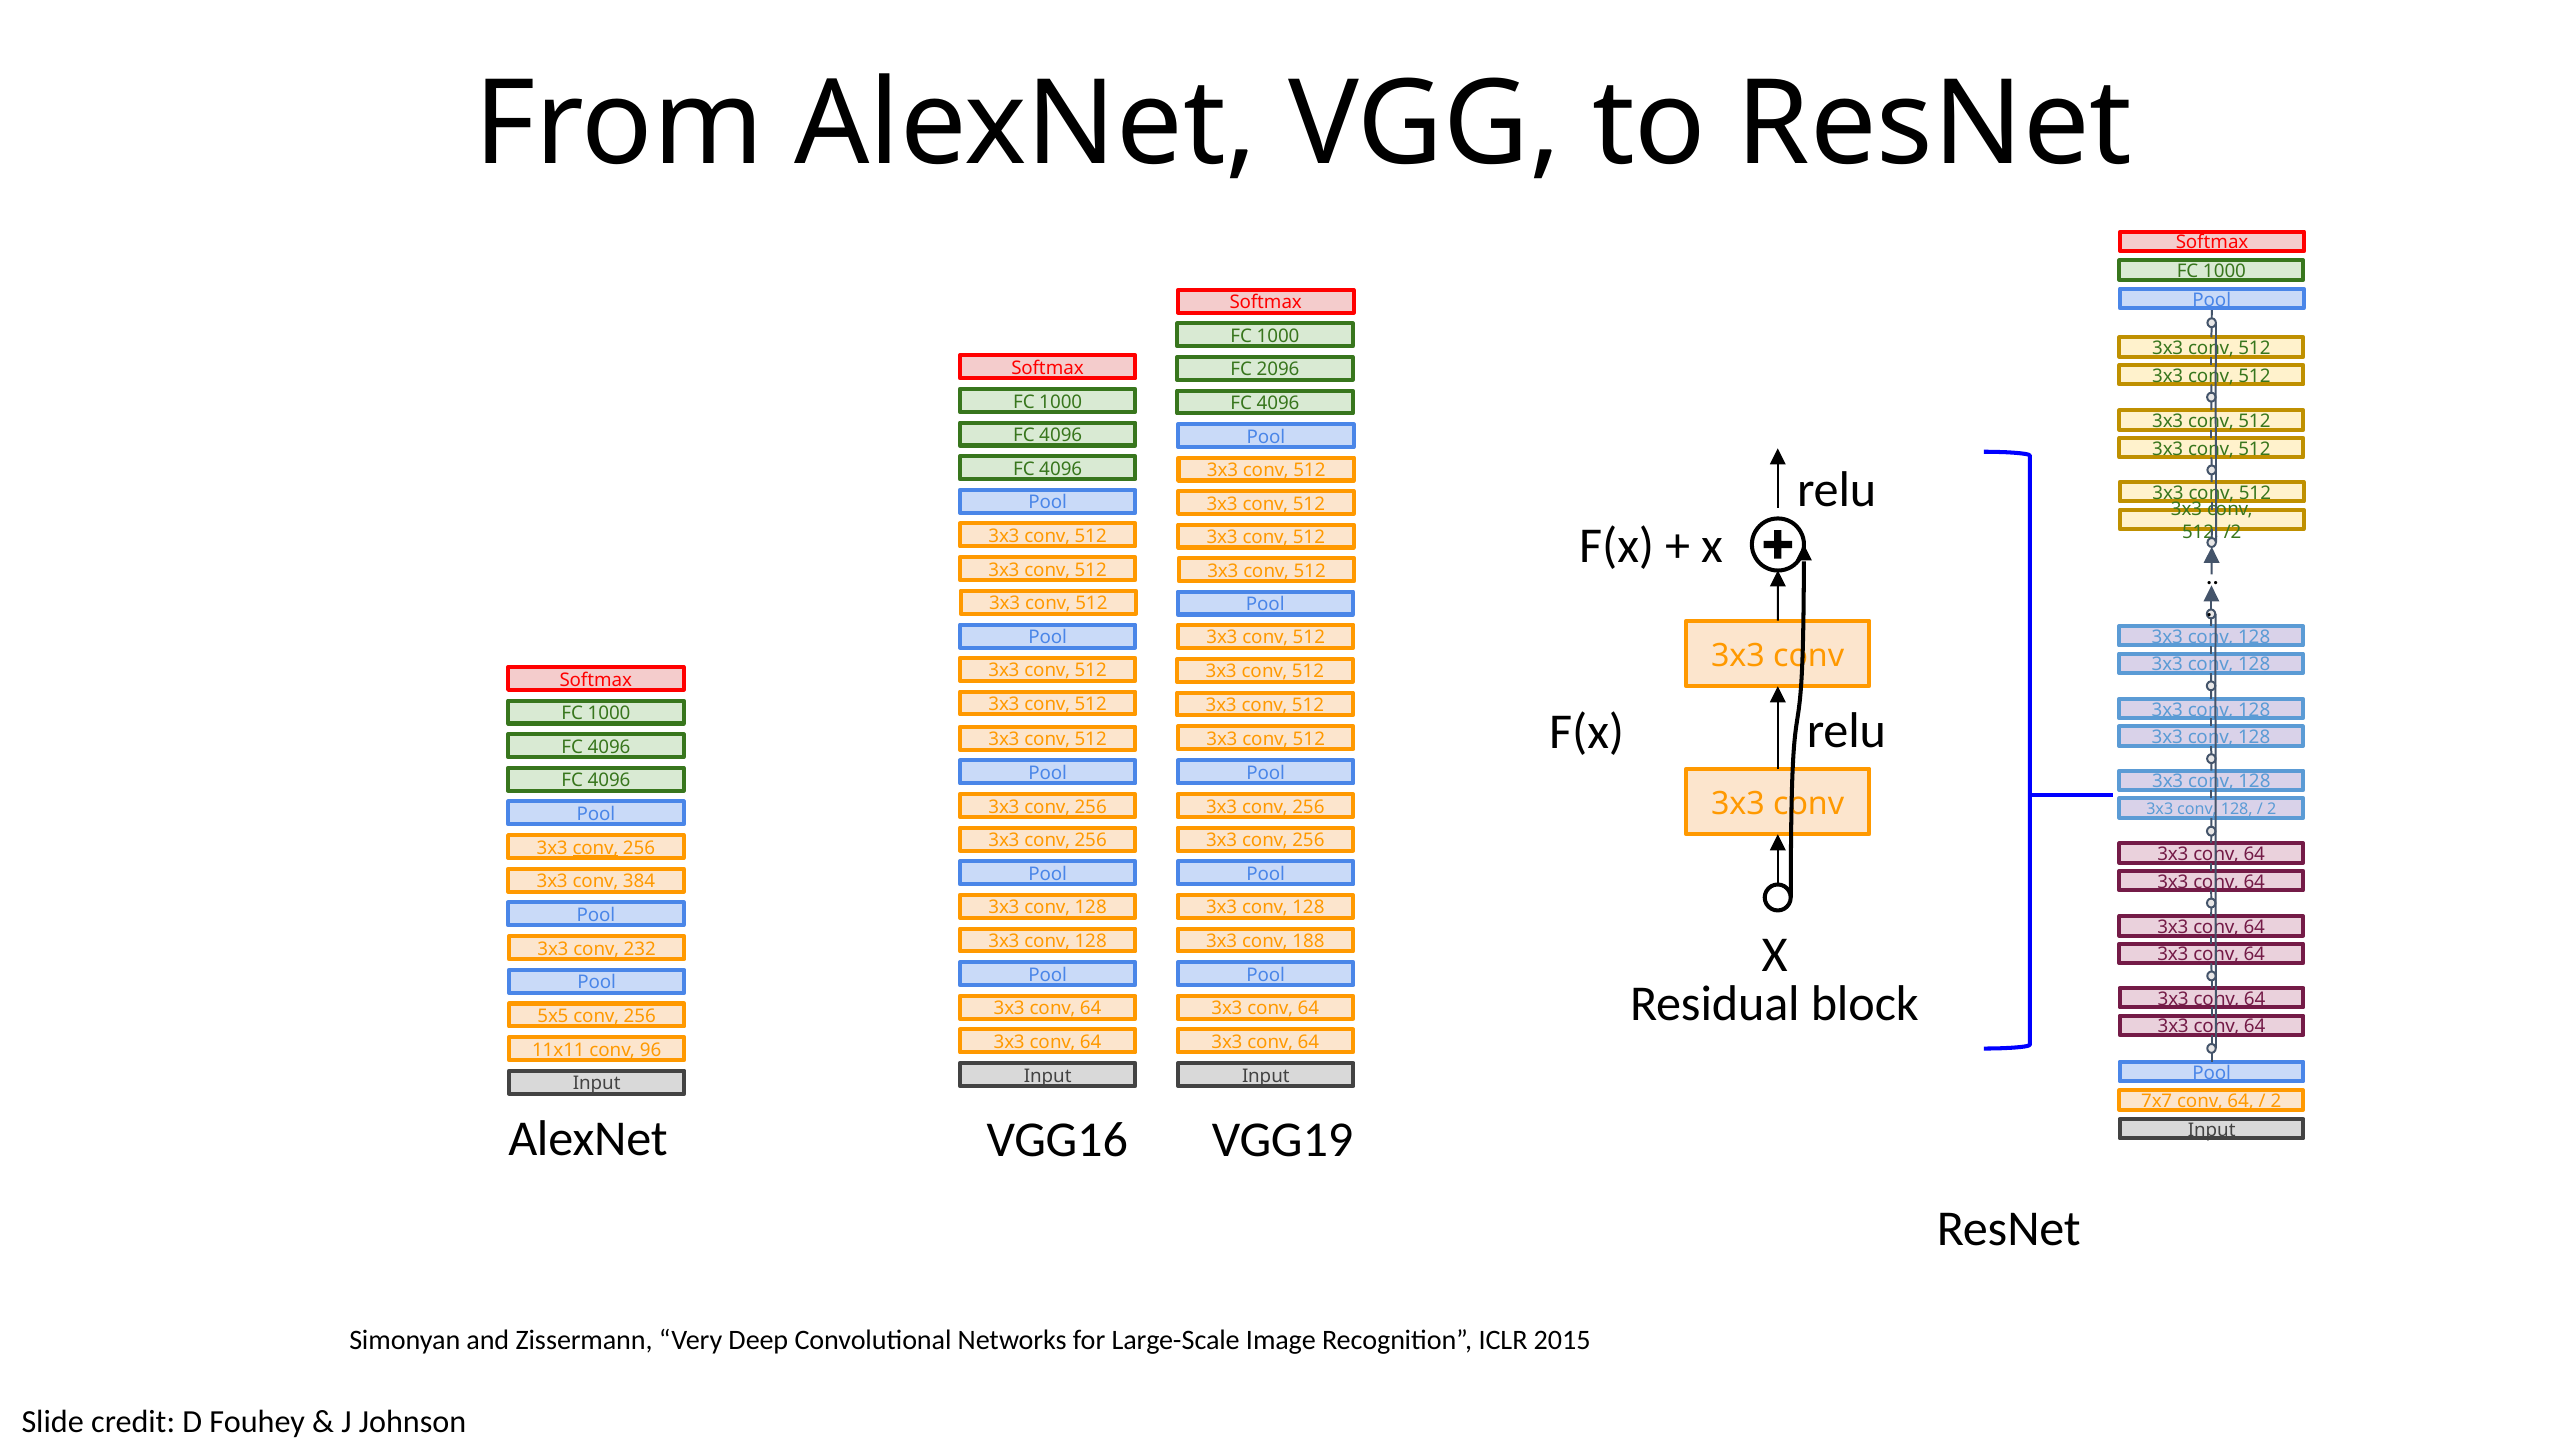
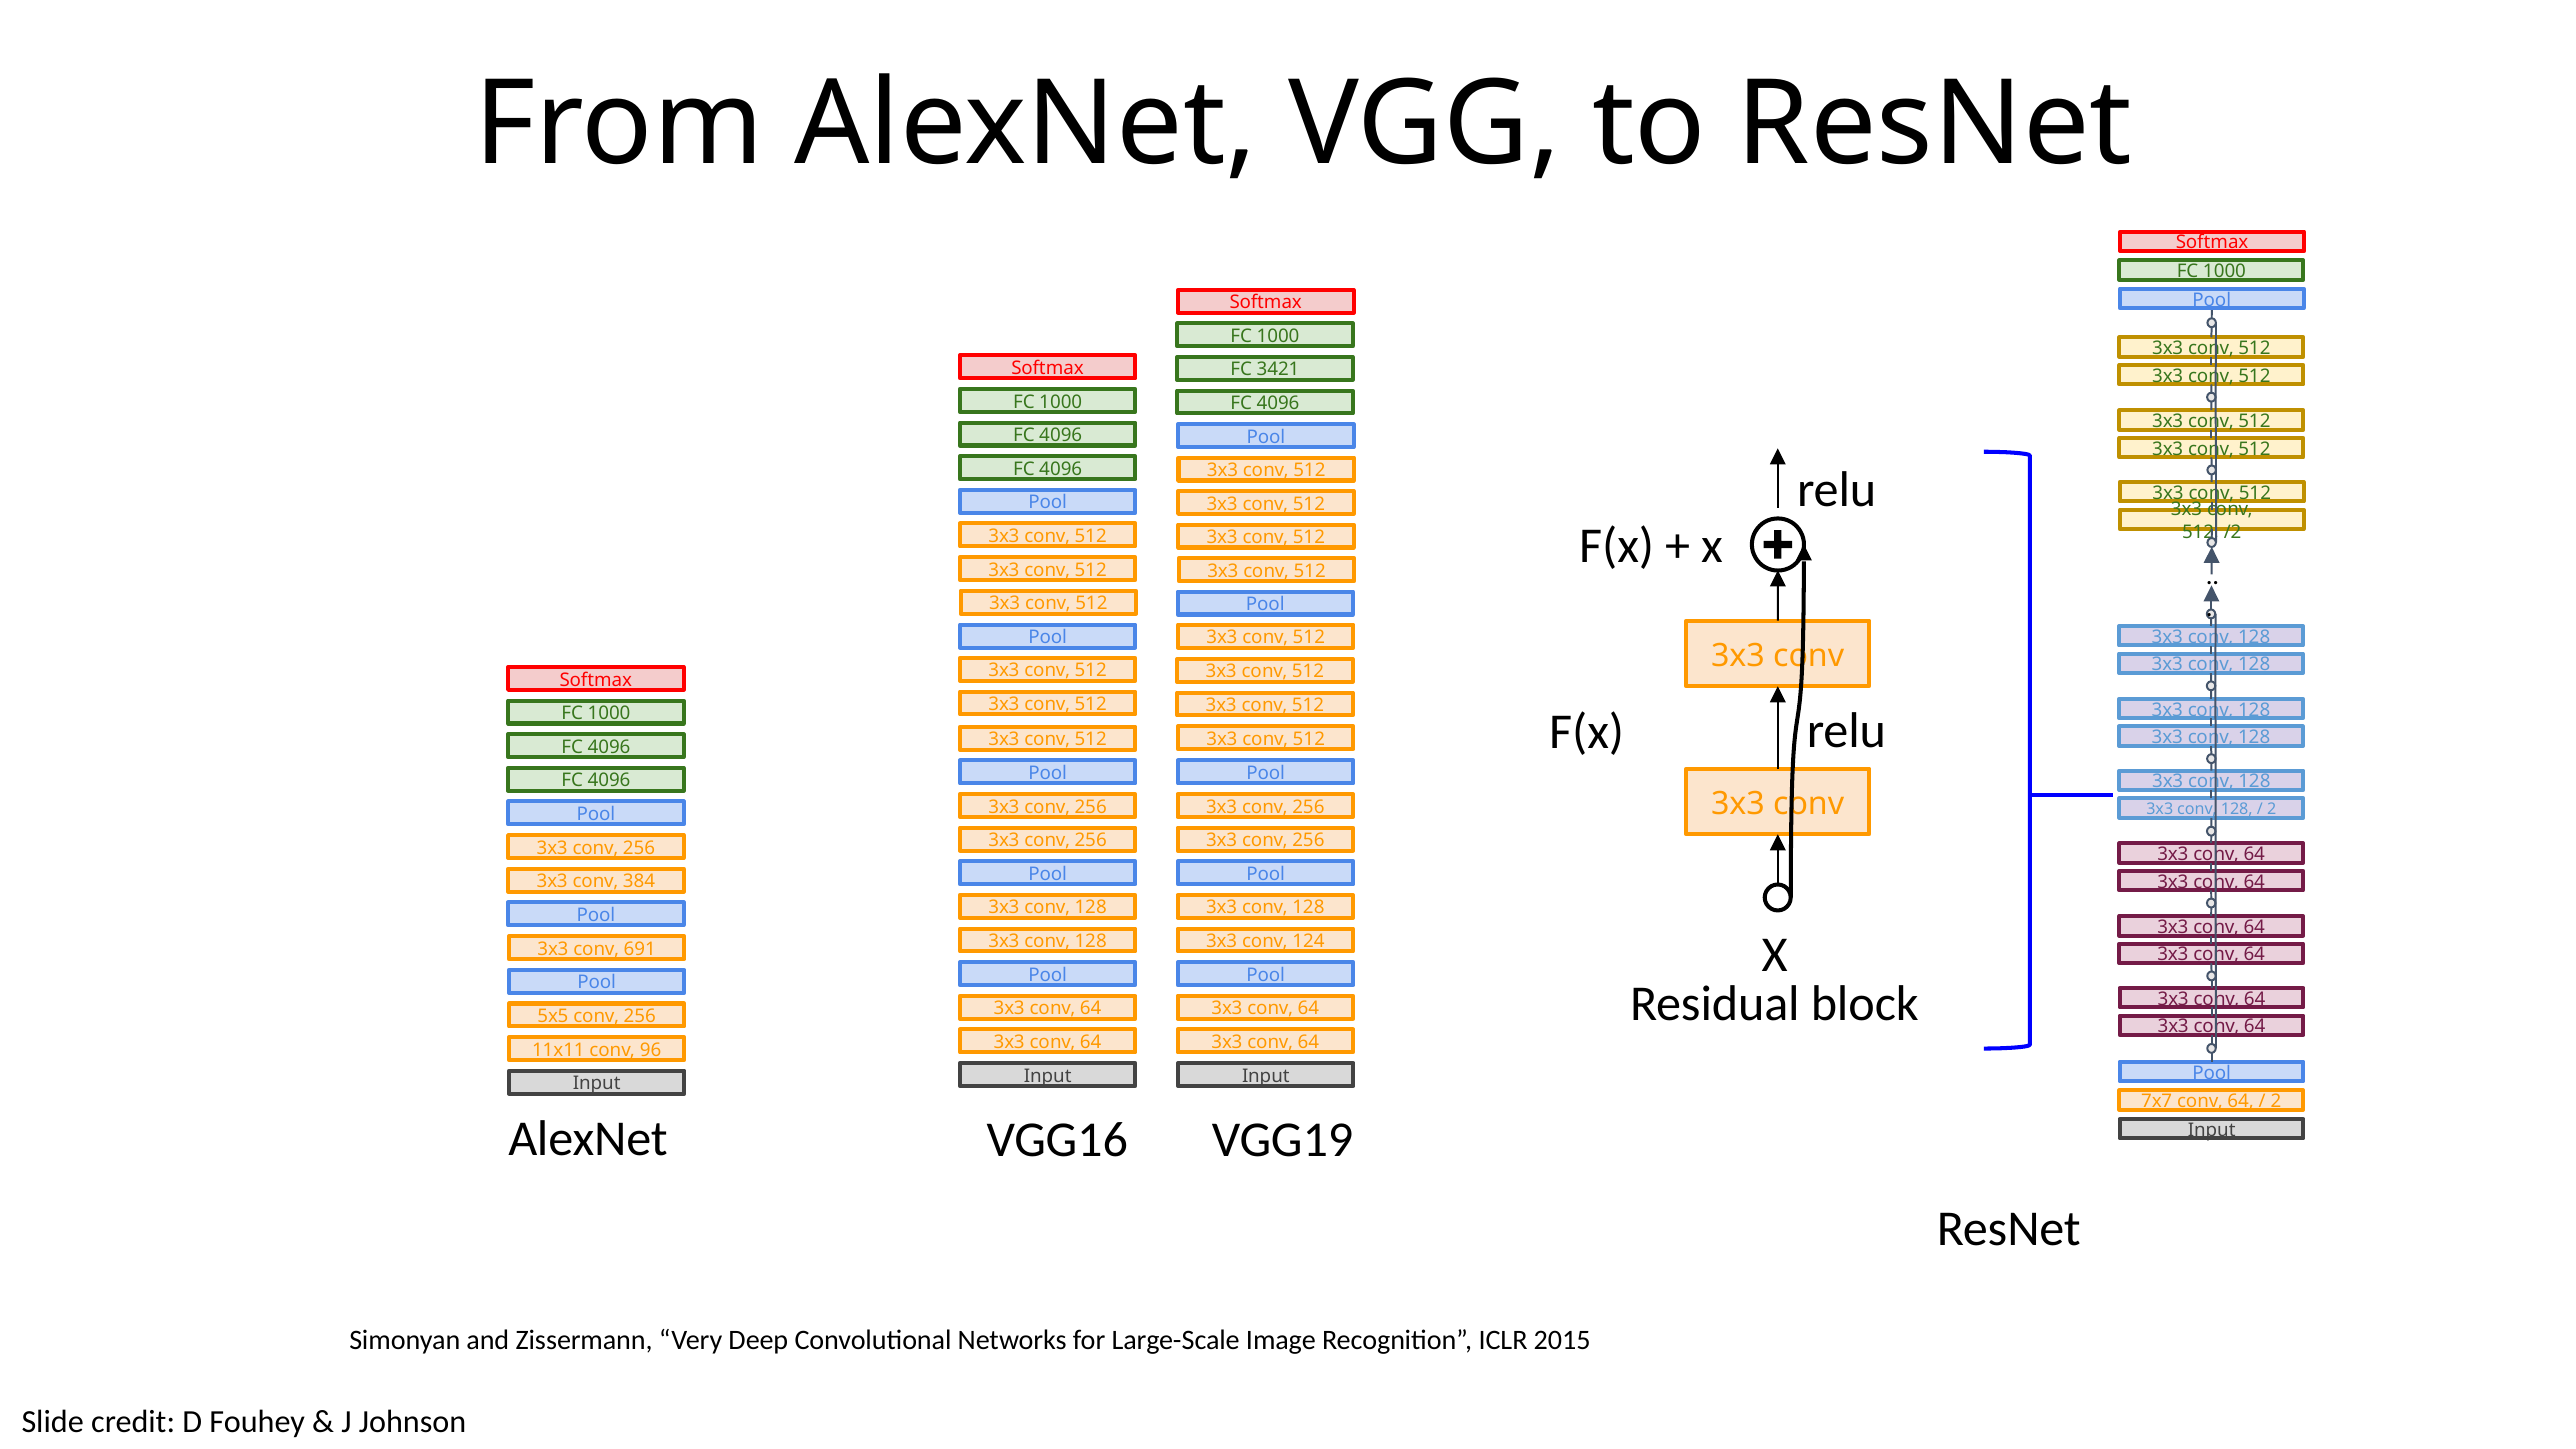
2096: 2096 -> 3421 (1278, 370)
conv underline: present -> none (596, 848)
188: 188 -> 124 (1308, 941)
232: 232 -> 691 (640, 949)
